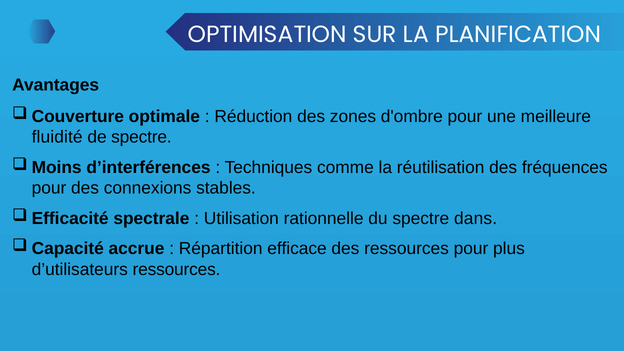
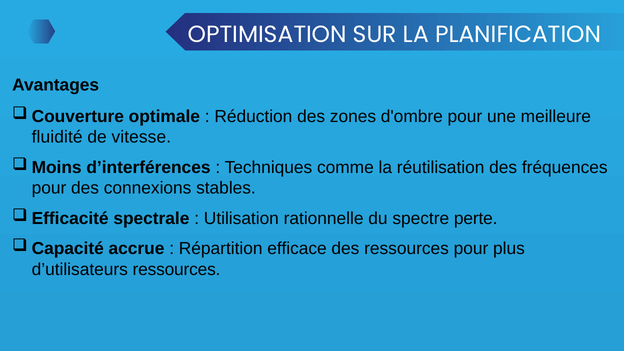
de spectre: spectre -> vitesse (141, 137)
dans: dans -> perte (476, 218)
